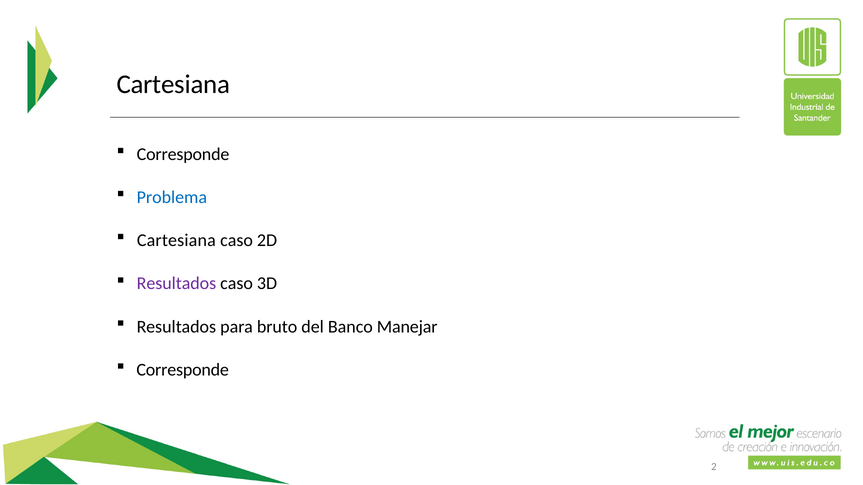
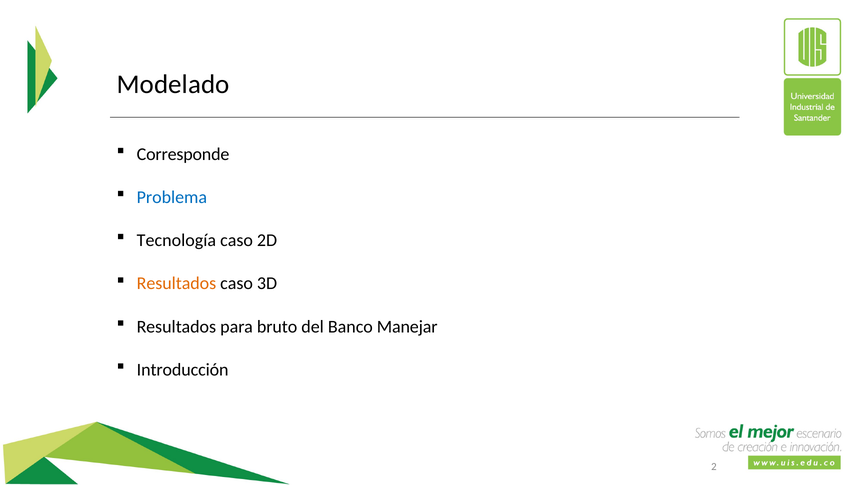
Cartesiana: Cartesiana -> Modelado (173, 84)
Cartesiana: Cartesiana -> Tecnología (176, 241)
Resultados colour: purple -> orange (176, 284)
Corresponde: Corresponde -> Introducción (183, 370)
